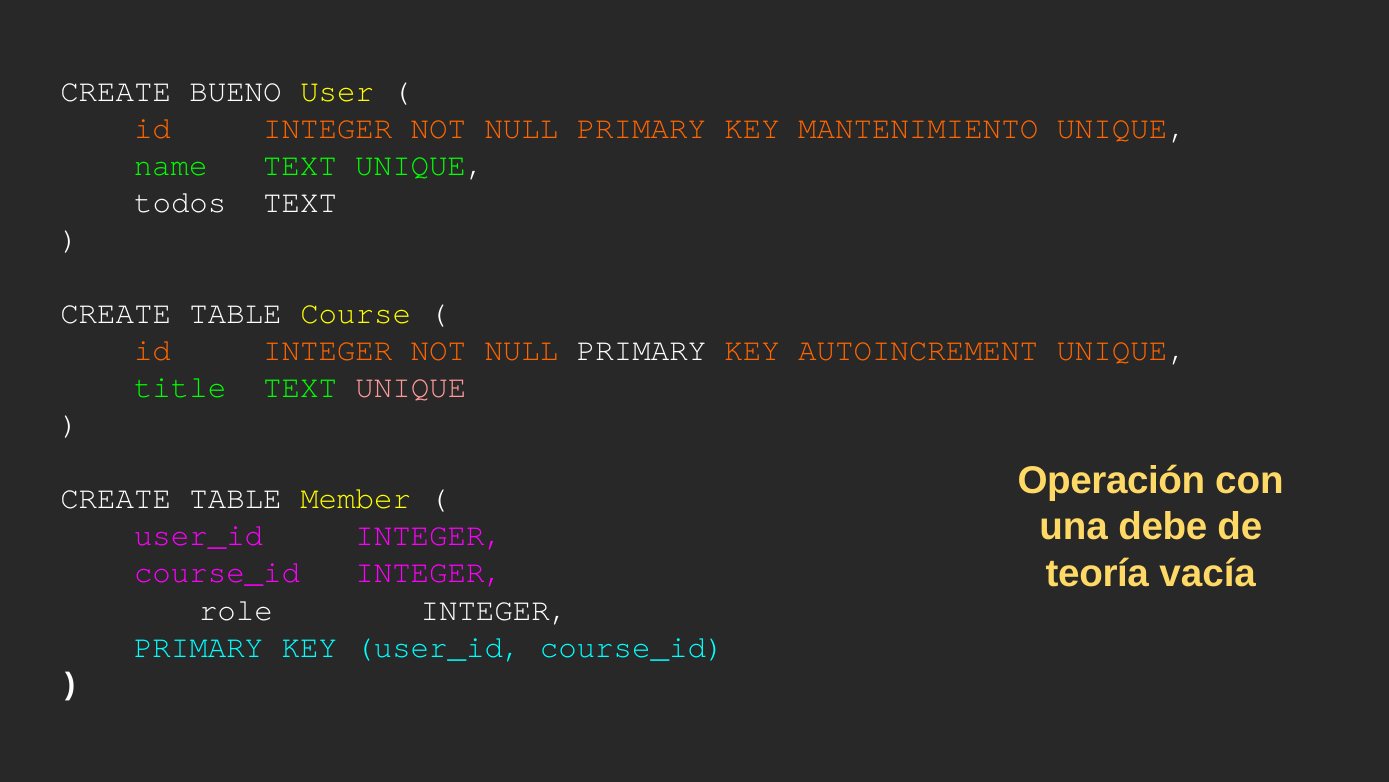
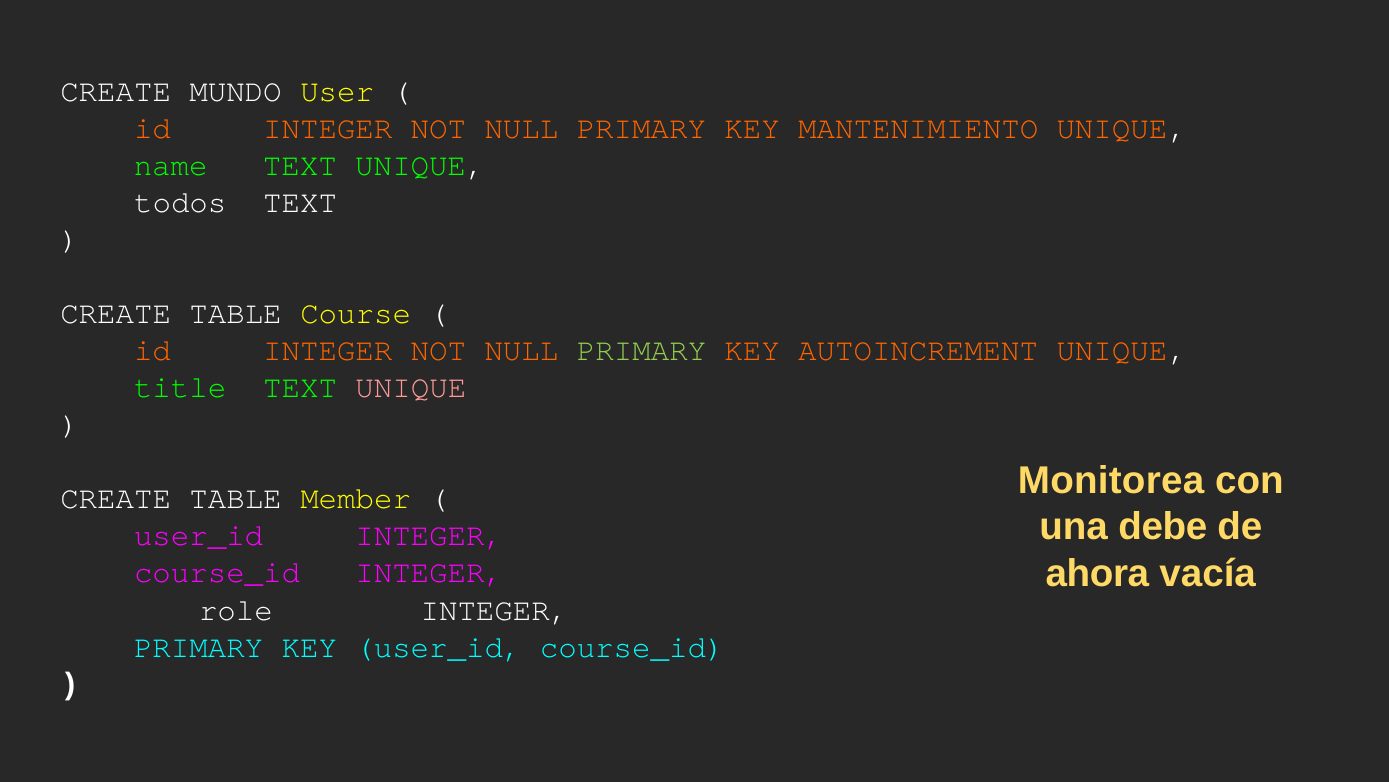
BUENO: BUENO -> MUNDO (236, 91)
PRIMARY colour: white -> light green (642, 350)
Operación: Operación -> Monitorea (1111, 480)
teoría: teoría -> ahora (1097, 573)
